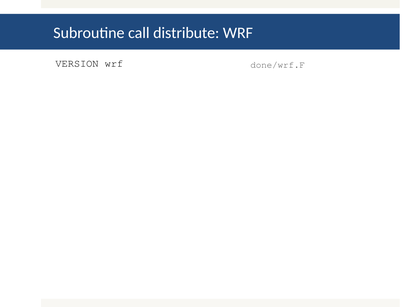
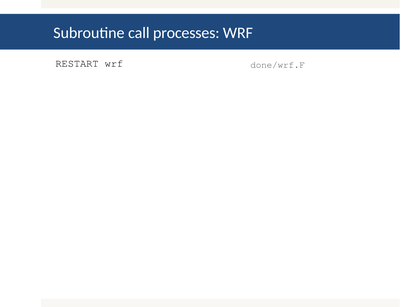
distribute: distribute -> processes (186, 33)
VERSION: VERSION -> RESTART (77, 64)
